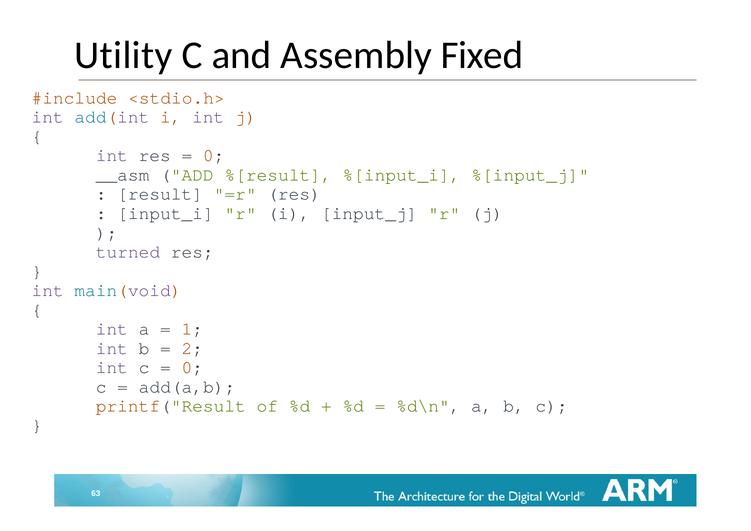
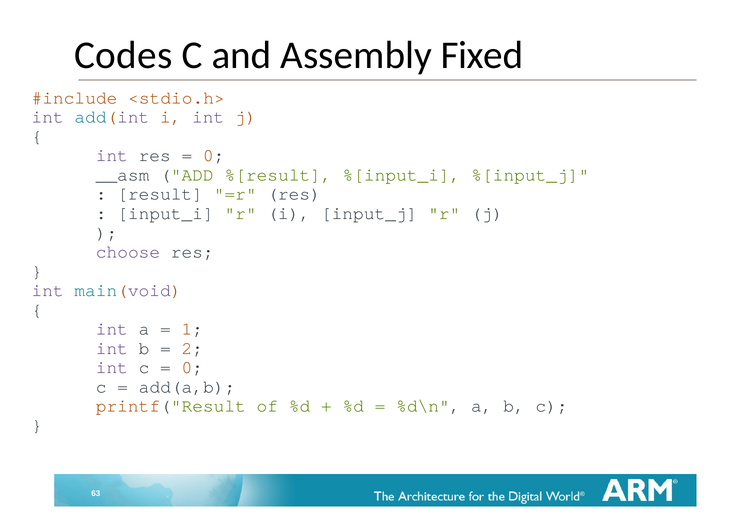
Utility: Utility -> Codes (123, 55)
turned: turned -> choose (128, 252)
